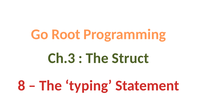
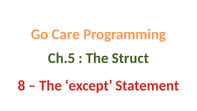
Root: Root -> Care (66, 34)
Ch.3: Ch.3 -> Ch.5 (62, 58)
typing: typing -> except (89, 85)
